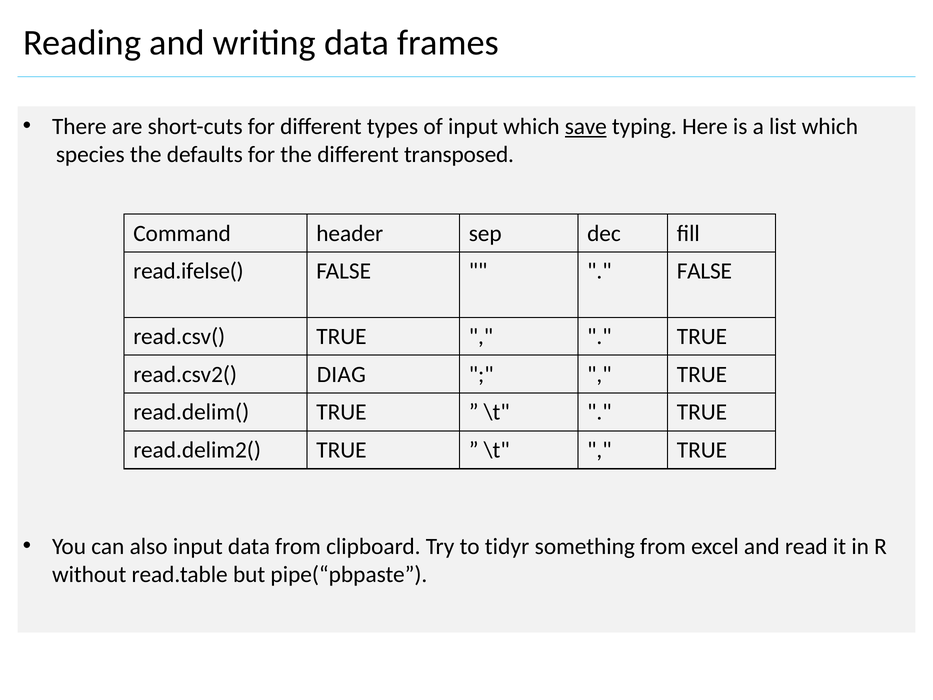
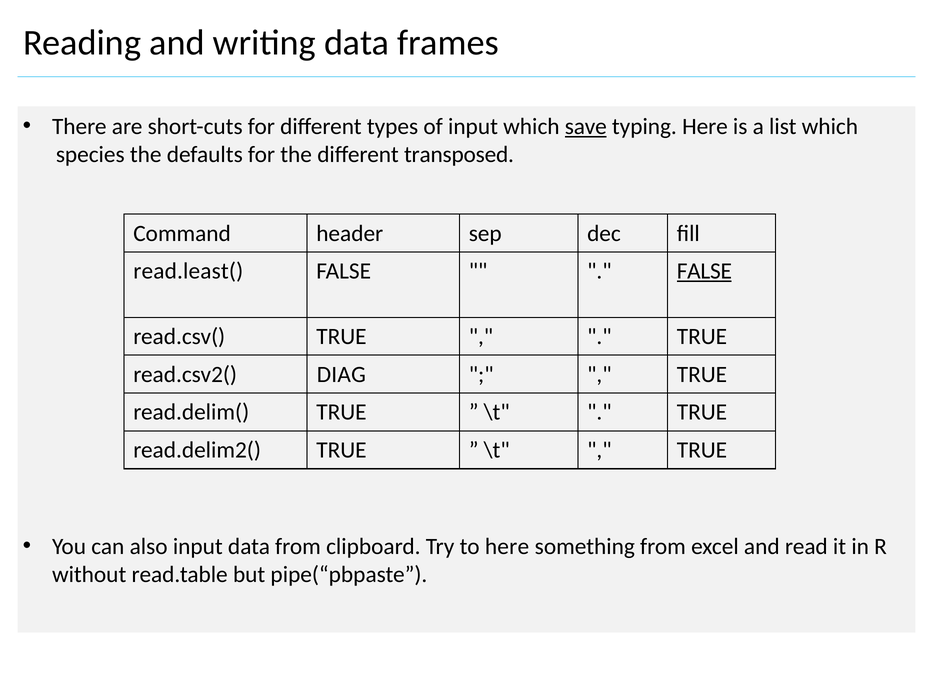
read.ifelse(: read.ifelse( -> read.least( (188, 271)
FALSE underline: none -> present (704, 271)
to tidyr: tidyr -> here (507, 546)
